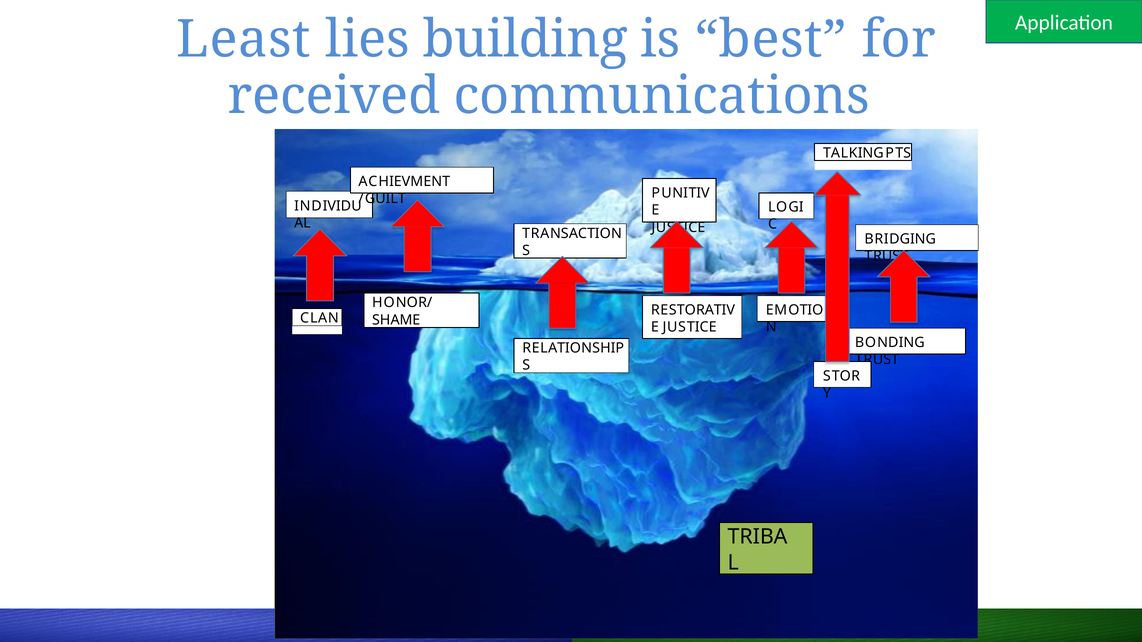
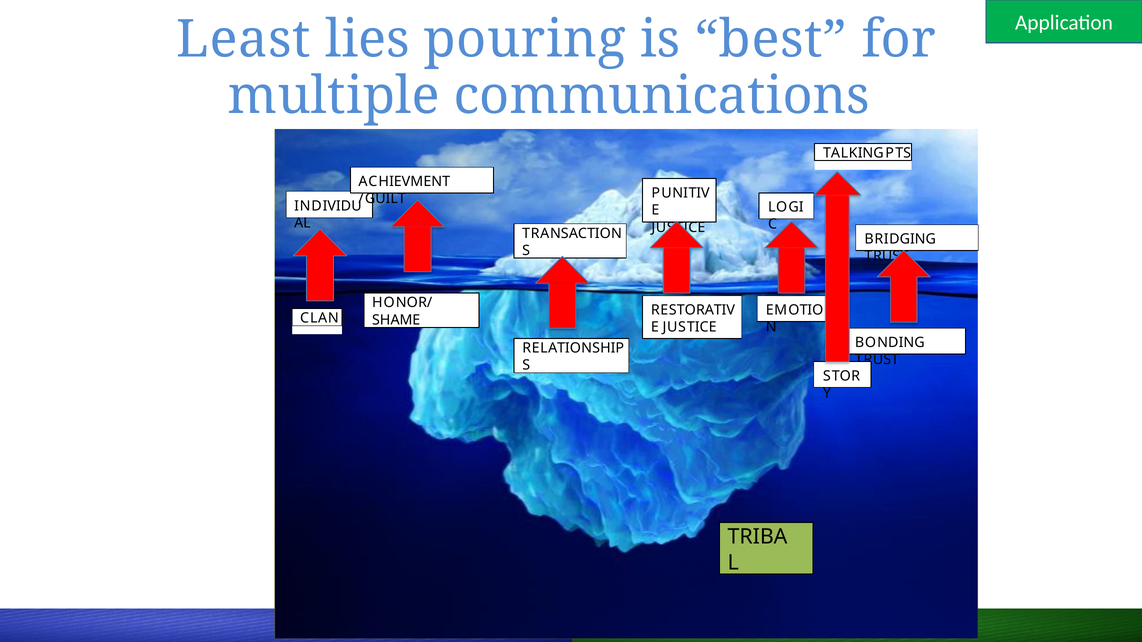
building: building -> pouring (525, 40)
received: received -> multiple (334, 96)
